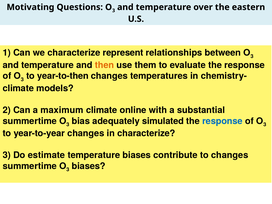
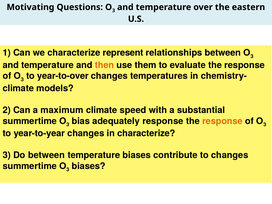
year-to-then: year-to-then -> year-to-over (63, 76)
online: online -> speed (133, 110)
adequately simulated: simulated -> response (163, 121)
response colour: blue -> orange (222, 121)
Do estimate: estimate -> between (46, 155)
